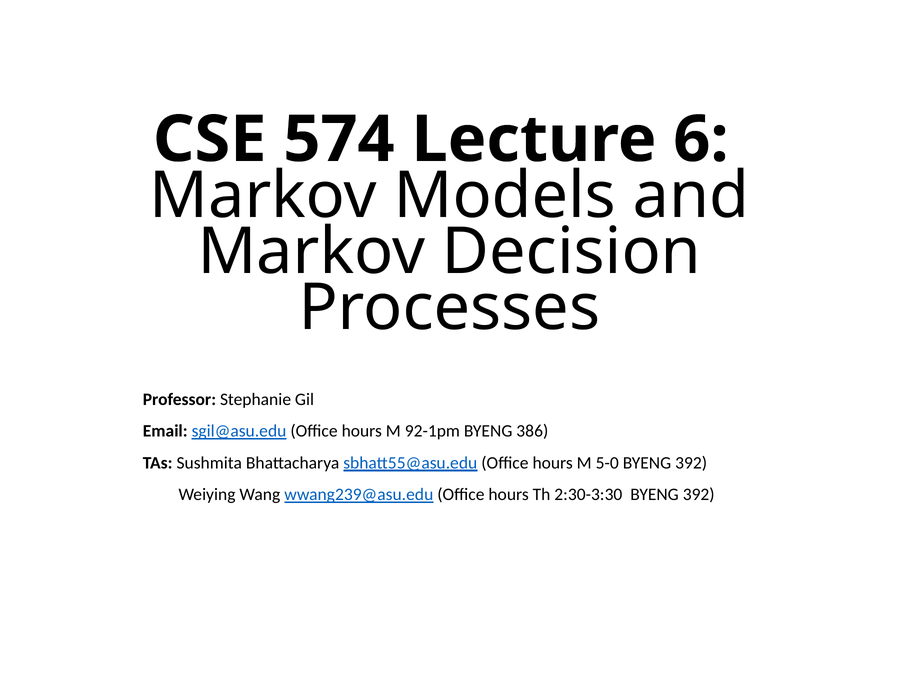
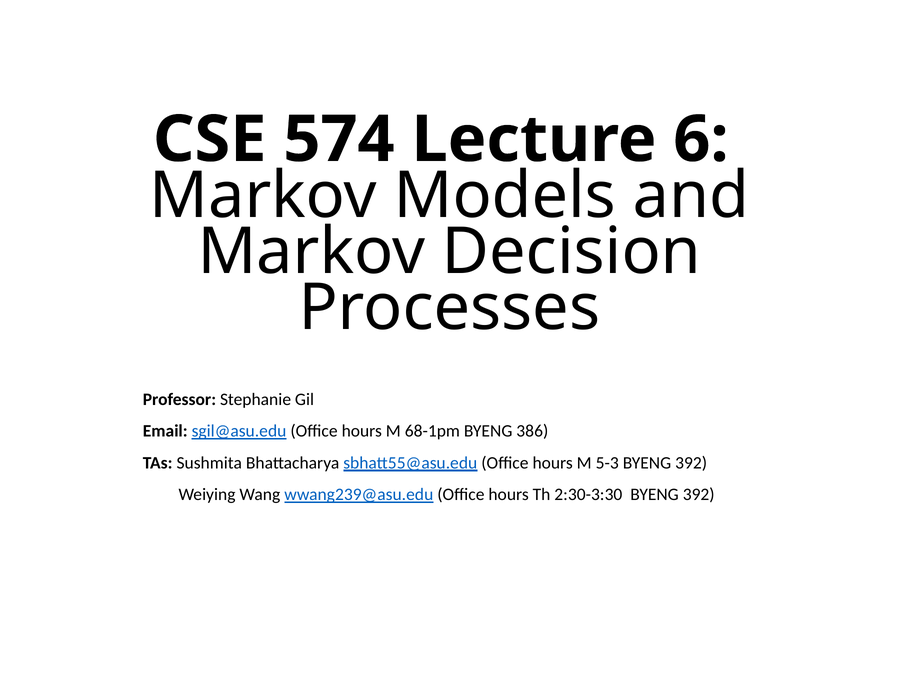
92-1pm: 92-1pm -> 68-1pm (432, 431)
5-0: 5-0 -> 5-3 (607, 463)
